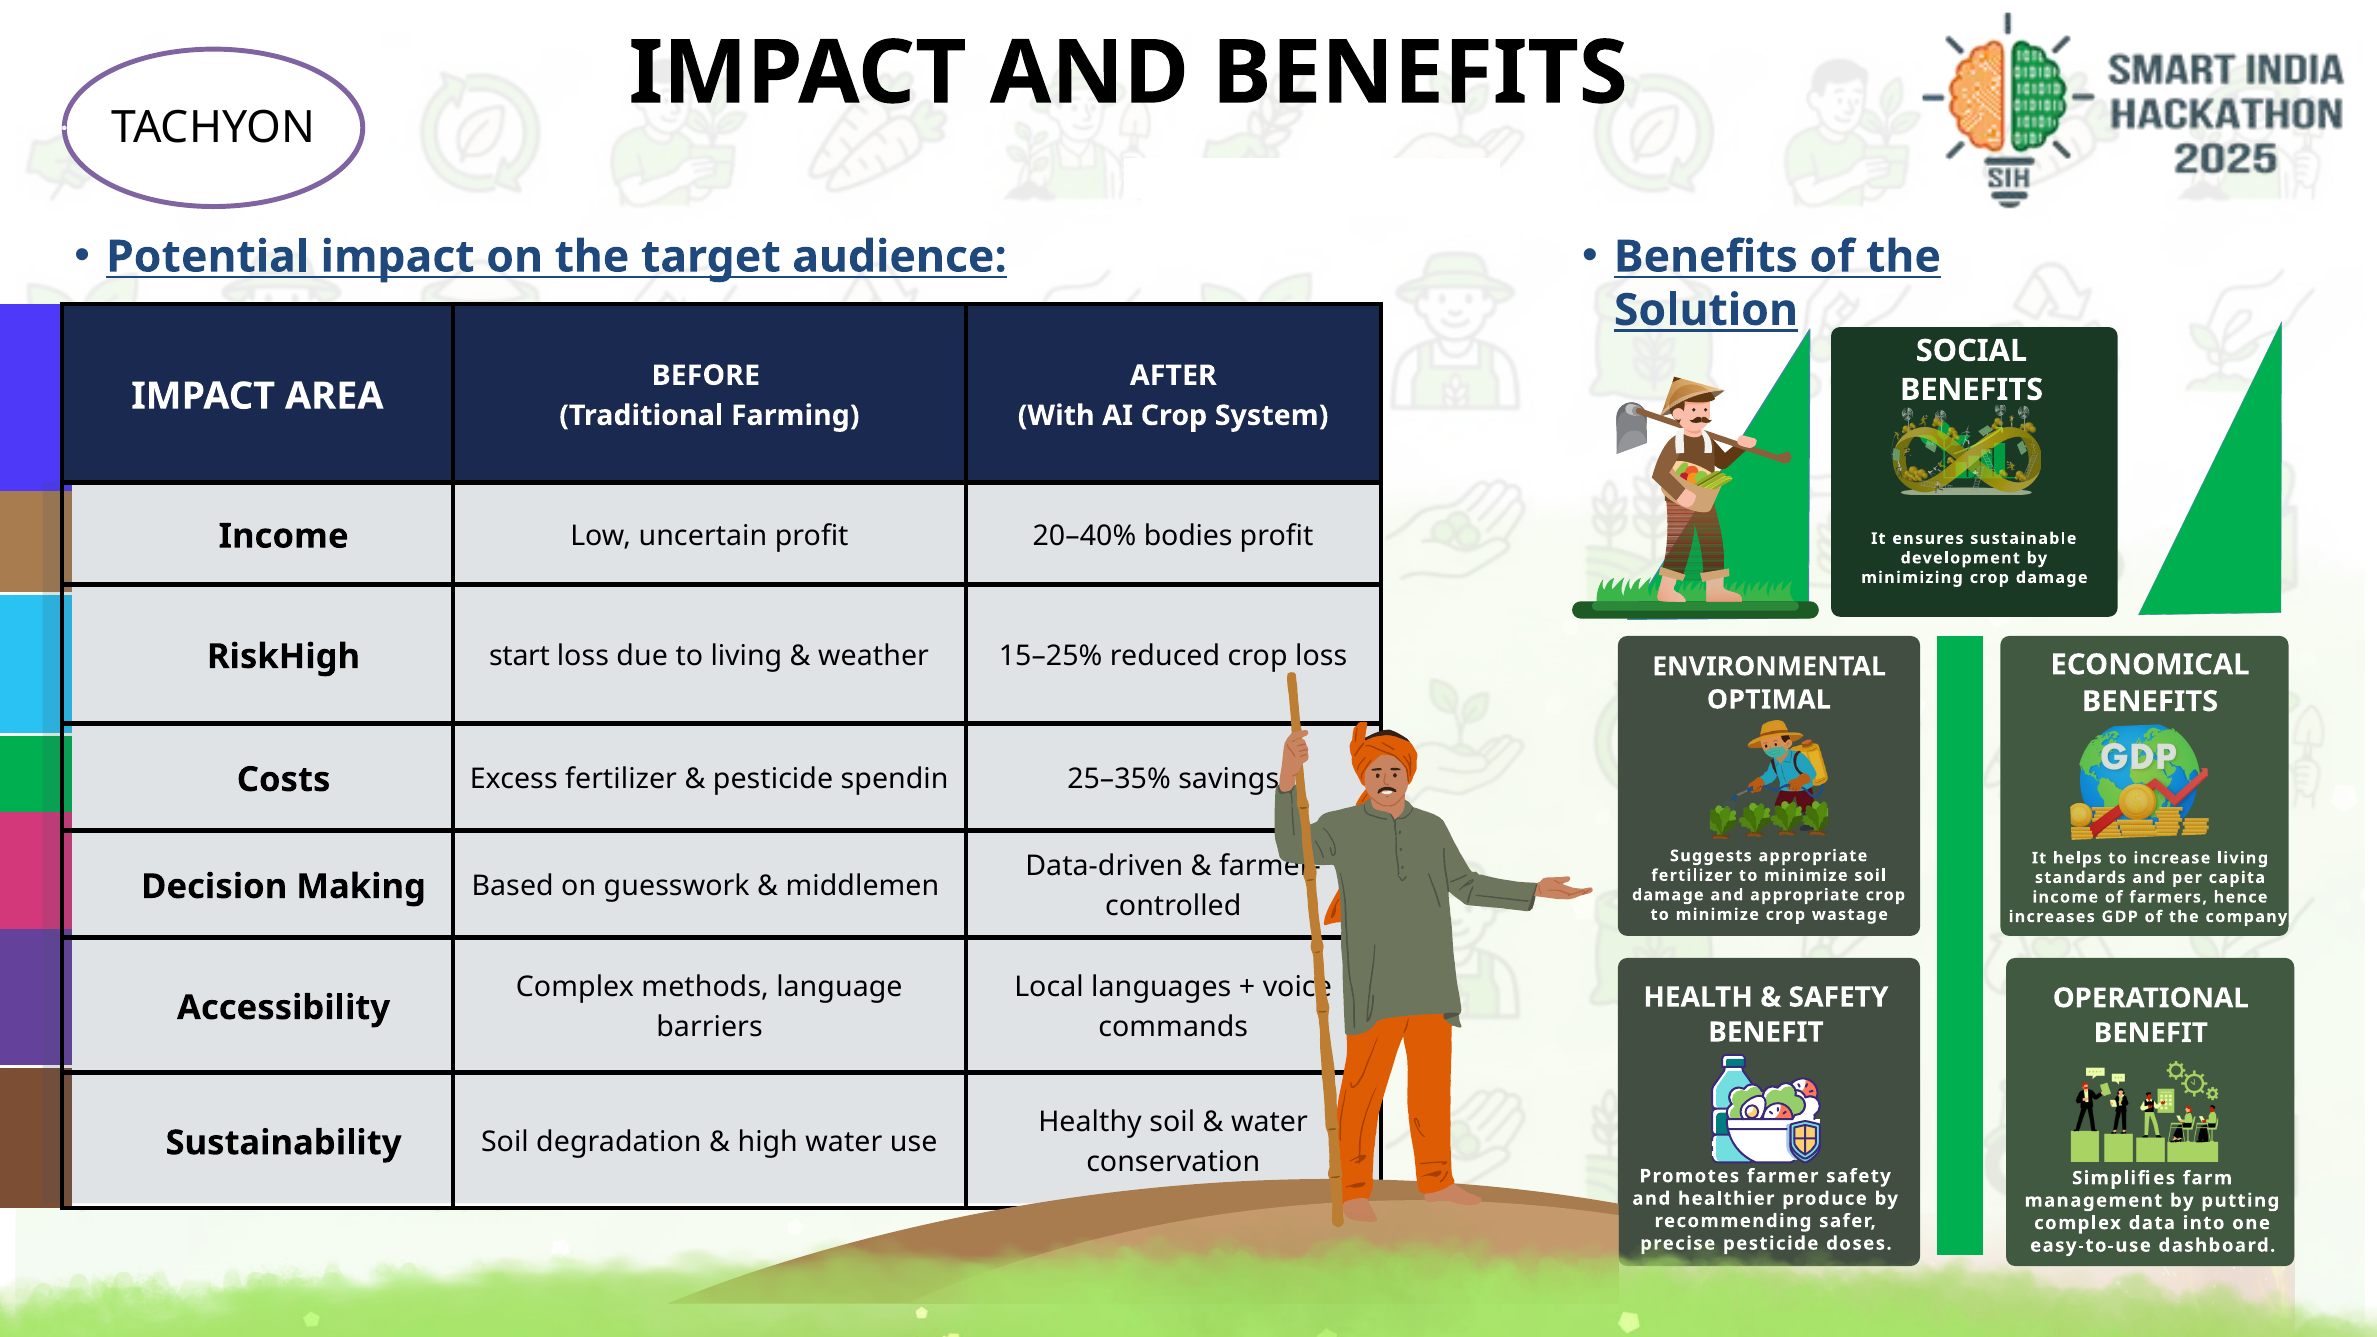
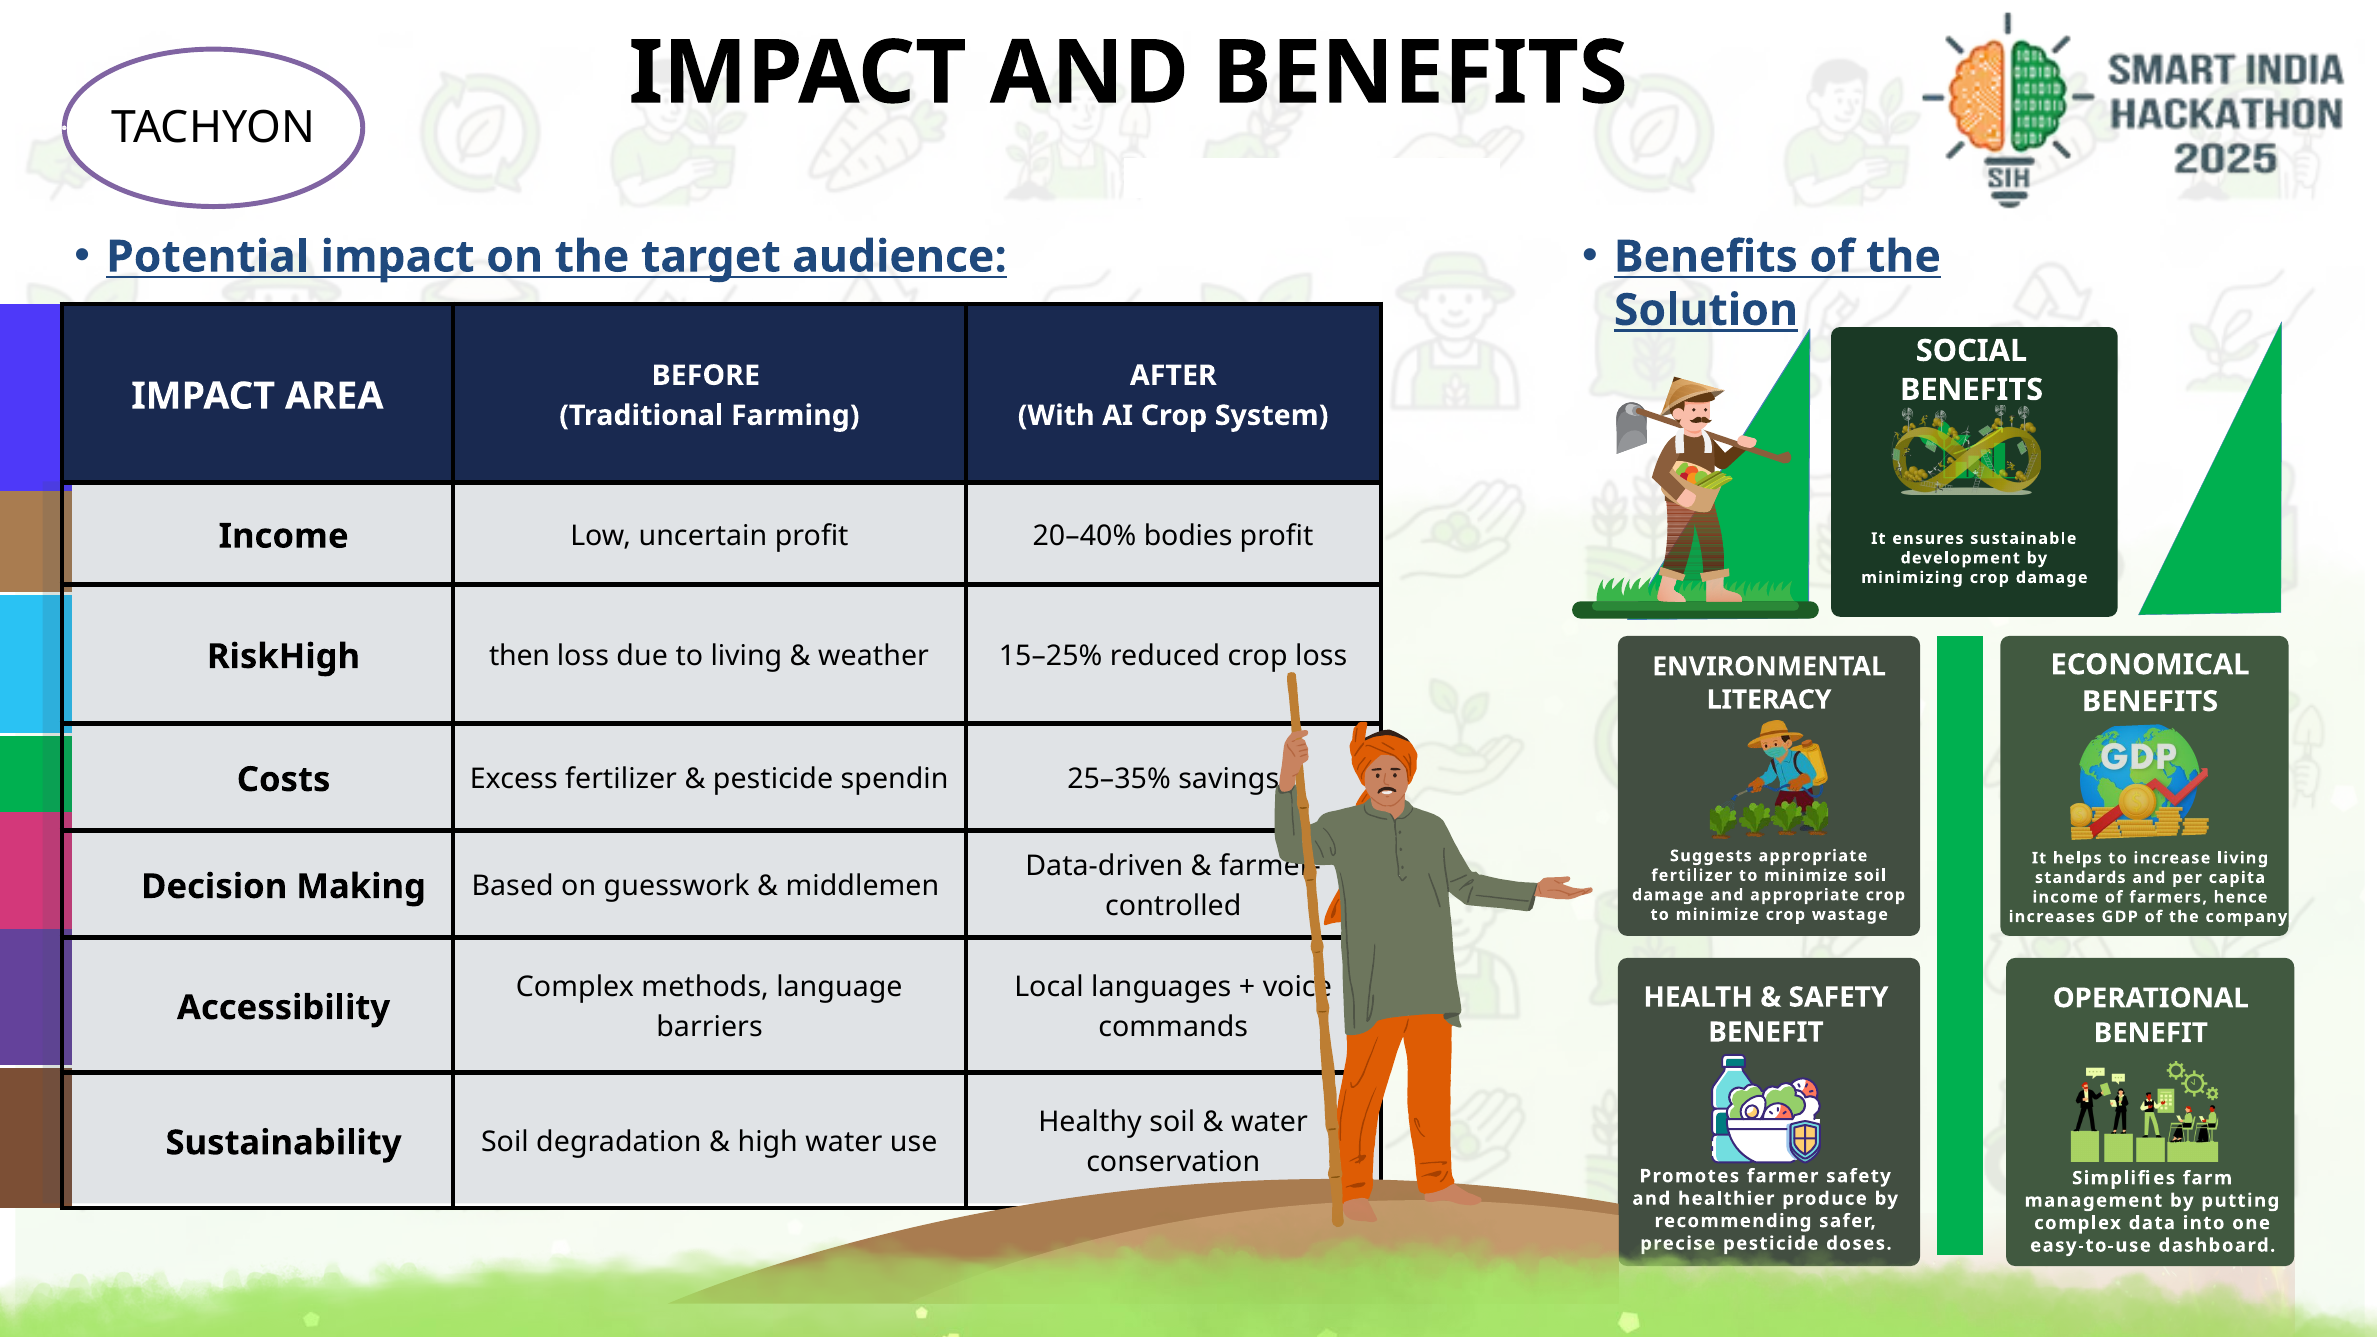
start: start -> then (520, 656)
OPTIMAL: OPTIMAL -> LITERACY (1769, 700)
